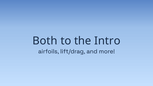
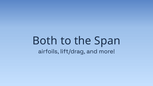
Intro: Intro -> Span (107, 41)
